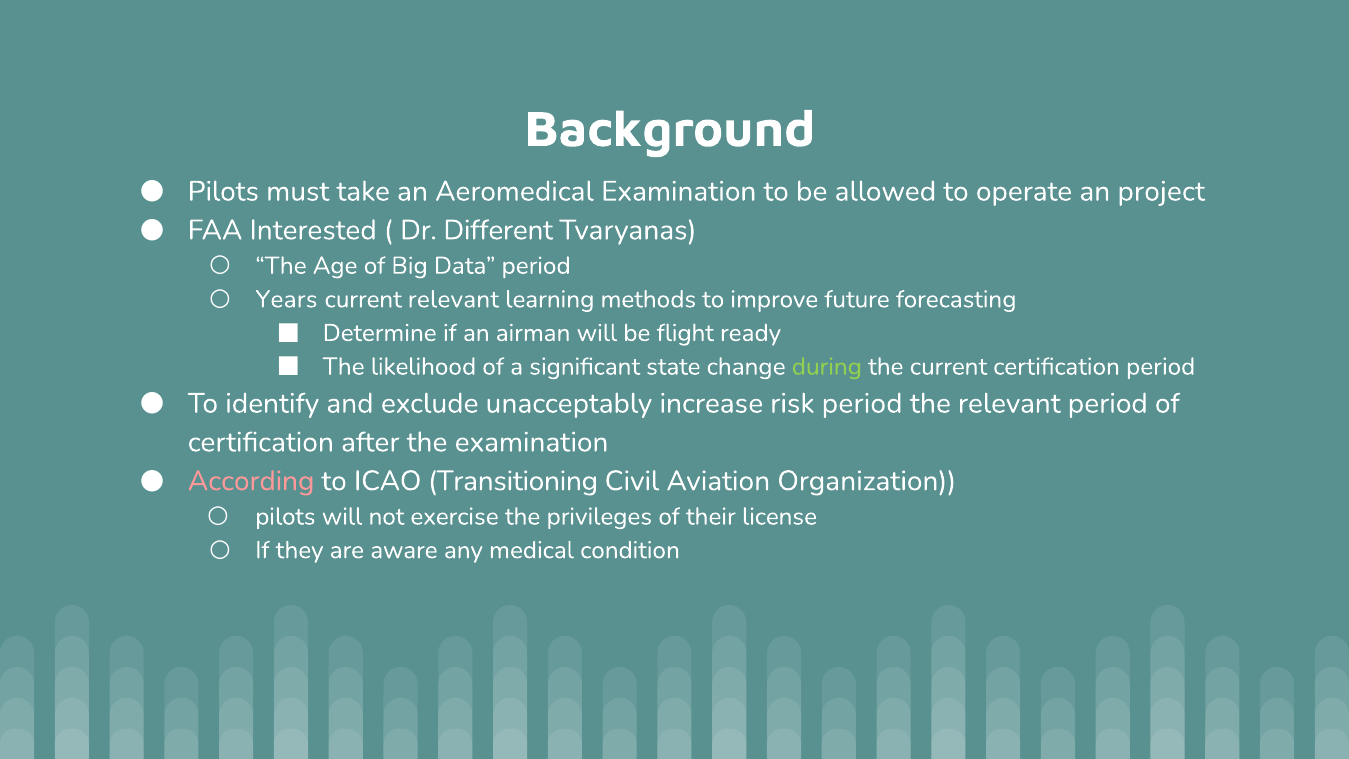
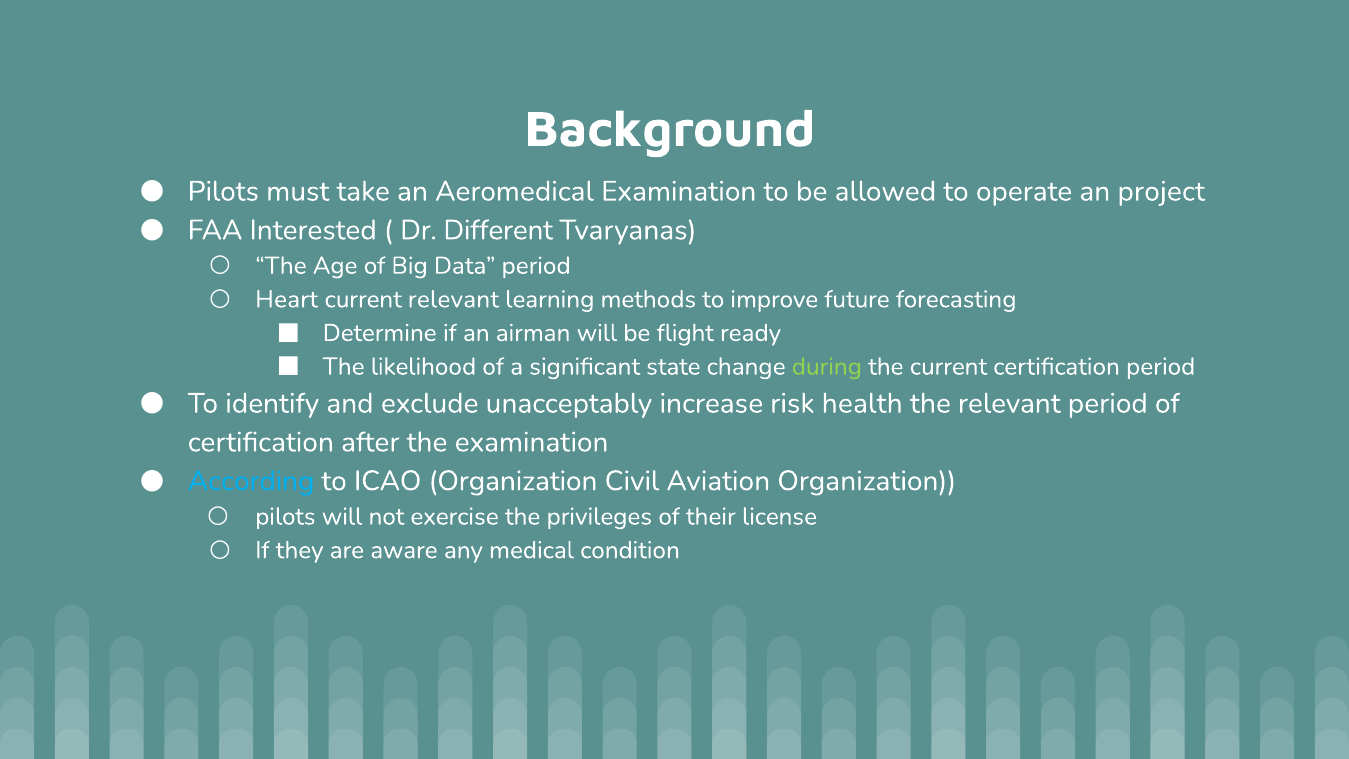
Years: Years -> Heart (287, 299)
risk period: period -> health (862, 403)
According colour: pink -> light blue (251, 481)
ICAO Transitioning: Transitioning -> Organization (513, 481)
